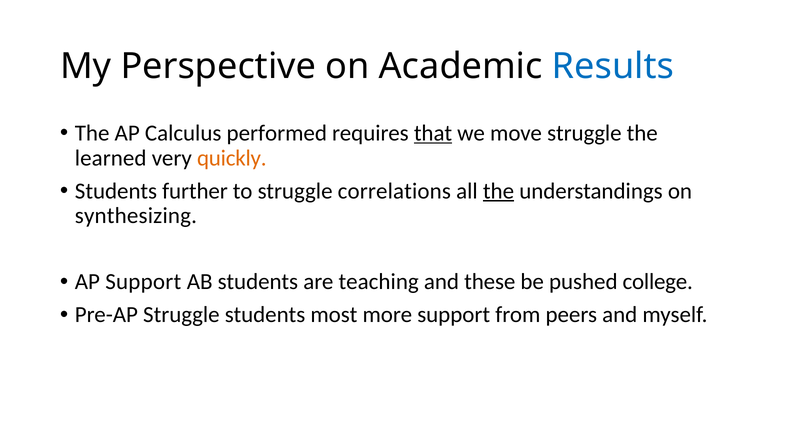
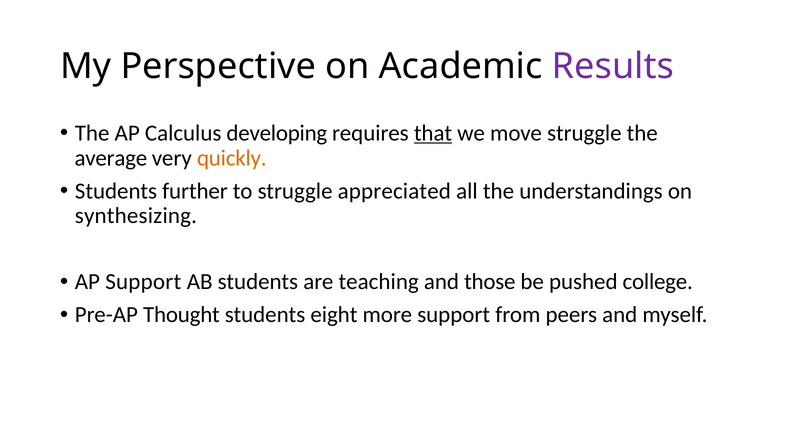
Results colour: blue -> purple (613, 66)
performed: performed -> developing (277, 133)
learned: learned -> average (111, 158)
correlations: correlations -> appreciated (394, 191)
the underline: present -> none (499, 191)
these: these -> those (490, 282)
Pre-AP Struggle: Struggle -> Thought (181, 315)
most: most -> eight (334, 315)
